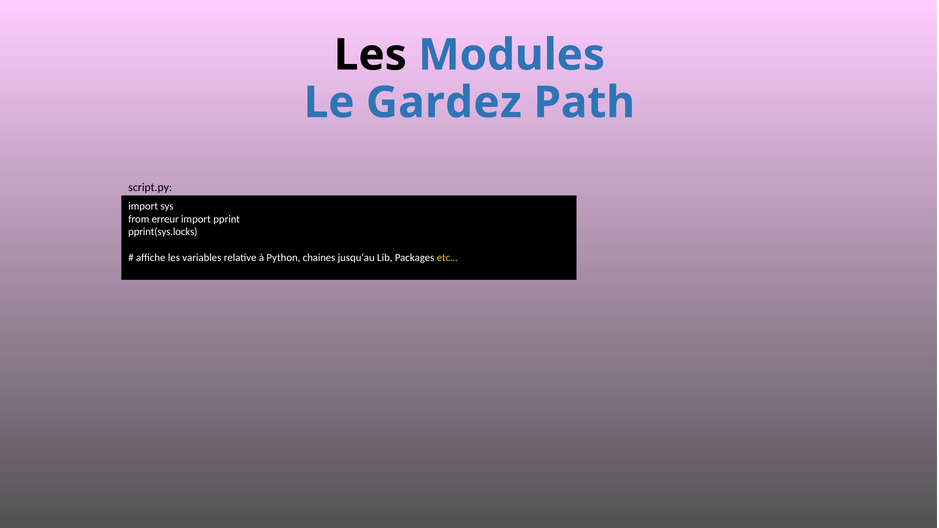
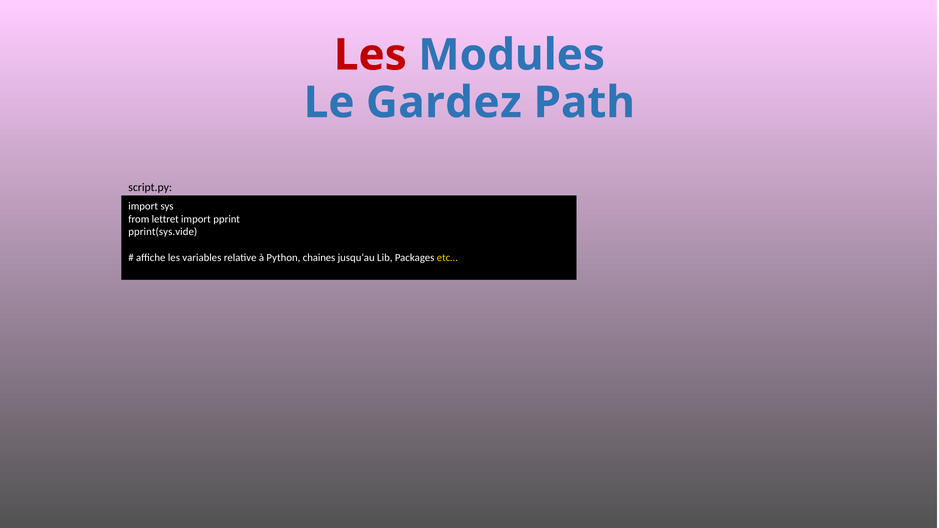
Les colour: black -> red (370, 55)
erreur: erreur -> lettret (165, 219)
pprint(sys.locks: pprint(sys.locks -> pprint(sys.vide (163, 232)
